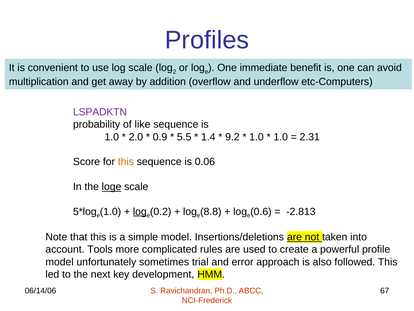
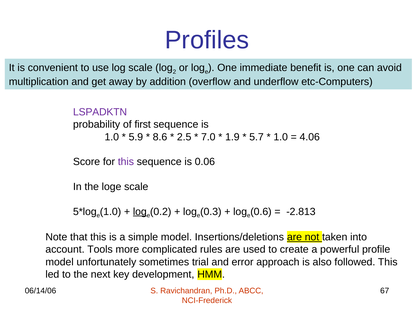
like: like -> first (143, 124)
2.0: 2.0 -> 5.9 (136, 137)
0.9: 0.9 -> 8.6 (160, 137)
5.5: 5.5 -> 2.5 (184, 137)
1.4: 1.4 -> 7.0 (208, 137)
9.2: 9.2 -> 1.9 (232, 137)
1.0: 1.0 -> 5.7 (257, 137)
2.31: 2.31 -> 4.06 (310, 137)
this colour: orange -> purple (126, 162)
loge underline: present -> none (112, 186)
8.8: 8.8 -> 0.3 (211, 211)
